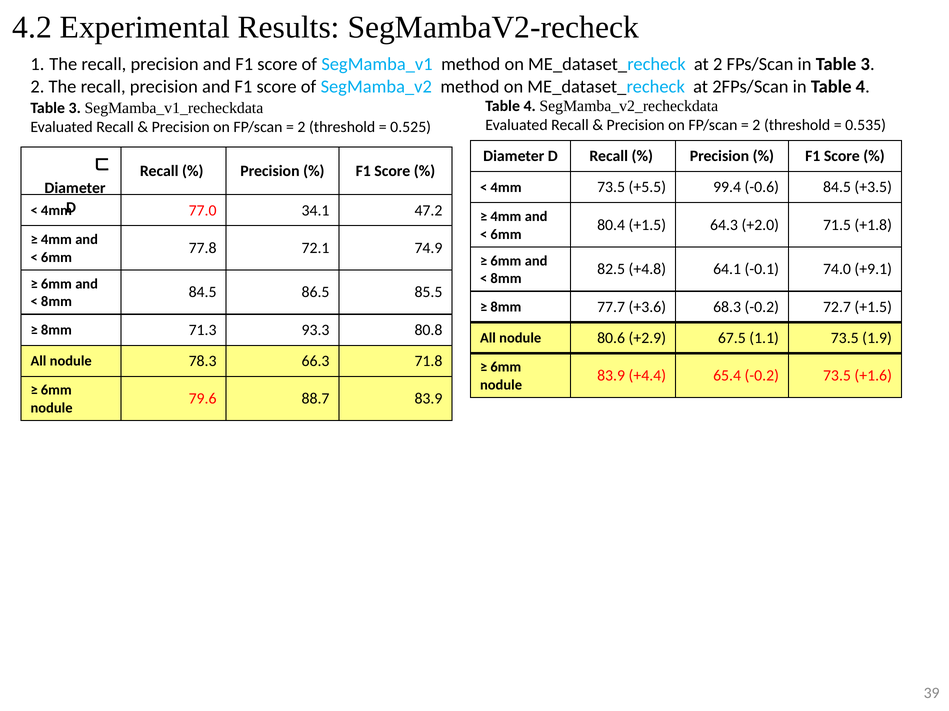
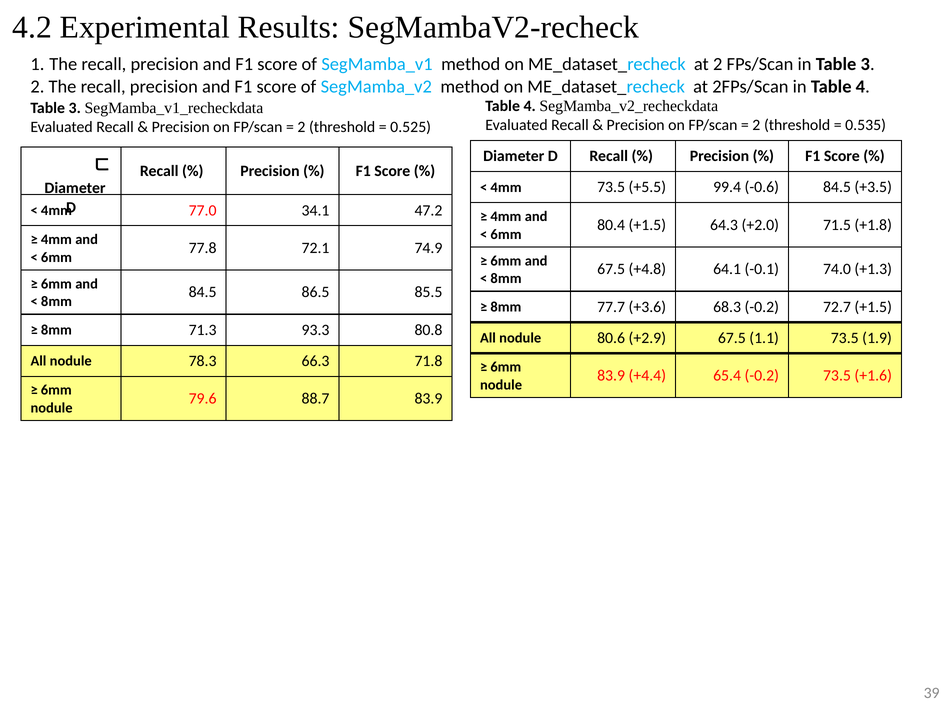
82.5: 82.5 -> 67.5 (611, 270)
+9.1: +9.1 -> +1.3 (873, 270)
